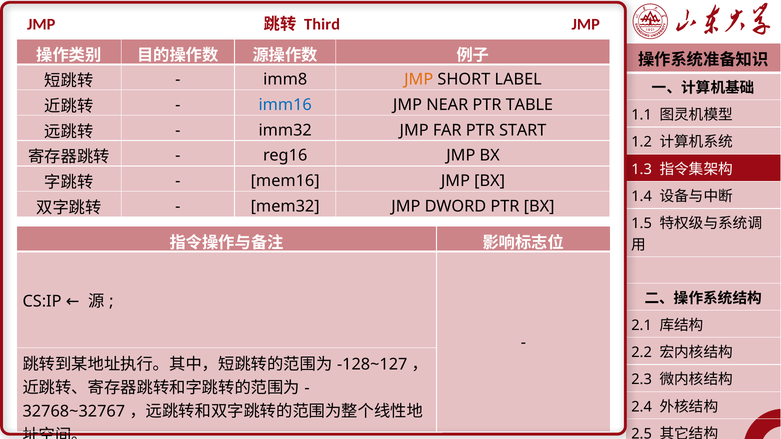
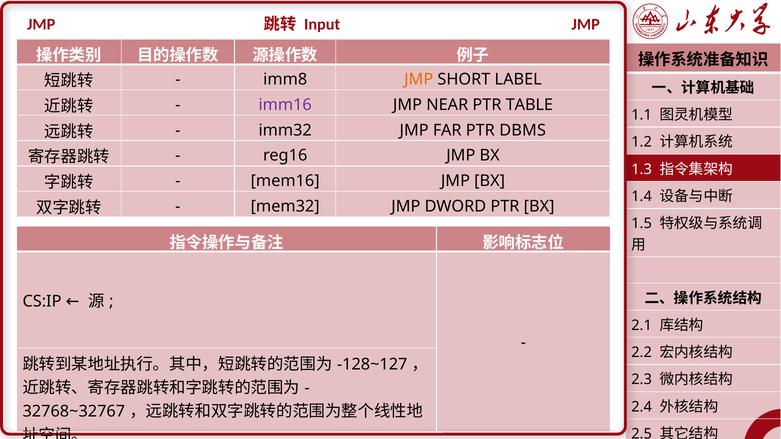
Third: Third -> Input (322, 24)
imm16 colour: blue -> purple (285, 105)
START: START -> DBMS (523, 130)
